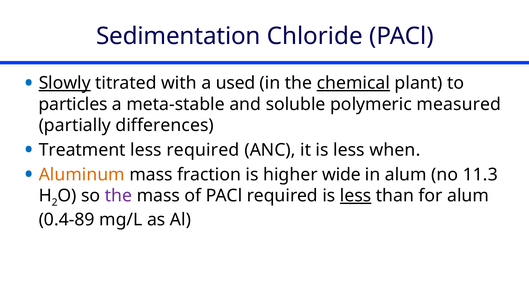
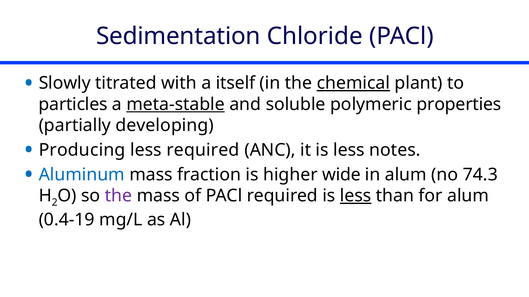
Slowly underline: present -> none (65, 83)
used: used -> itself (236, 83)
meta-stable underline: none -> present (176, 104)
measured: measured -> properties (459, 104)
differences: differences -> developing (165, 126)
Treatment: Treatment -> Producing (82, 150)
when: when -> notes (395, 150)
Aluminum colour: orange -> blue (82, 175)
11.3: 11.3 -> 74.3 (480, 175)
0.4-89: 0.4-89 -> 0.4-19 (67, 220)
